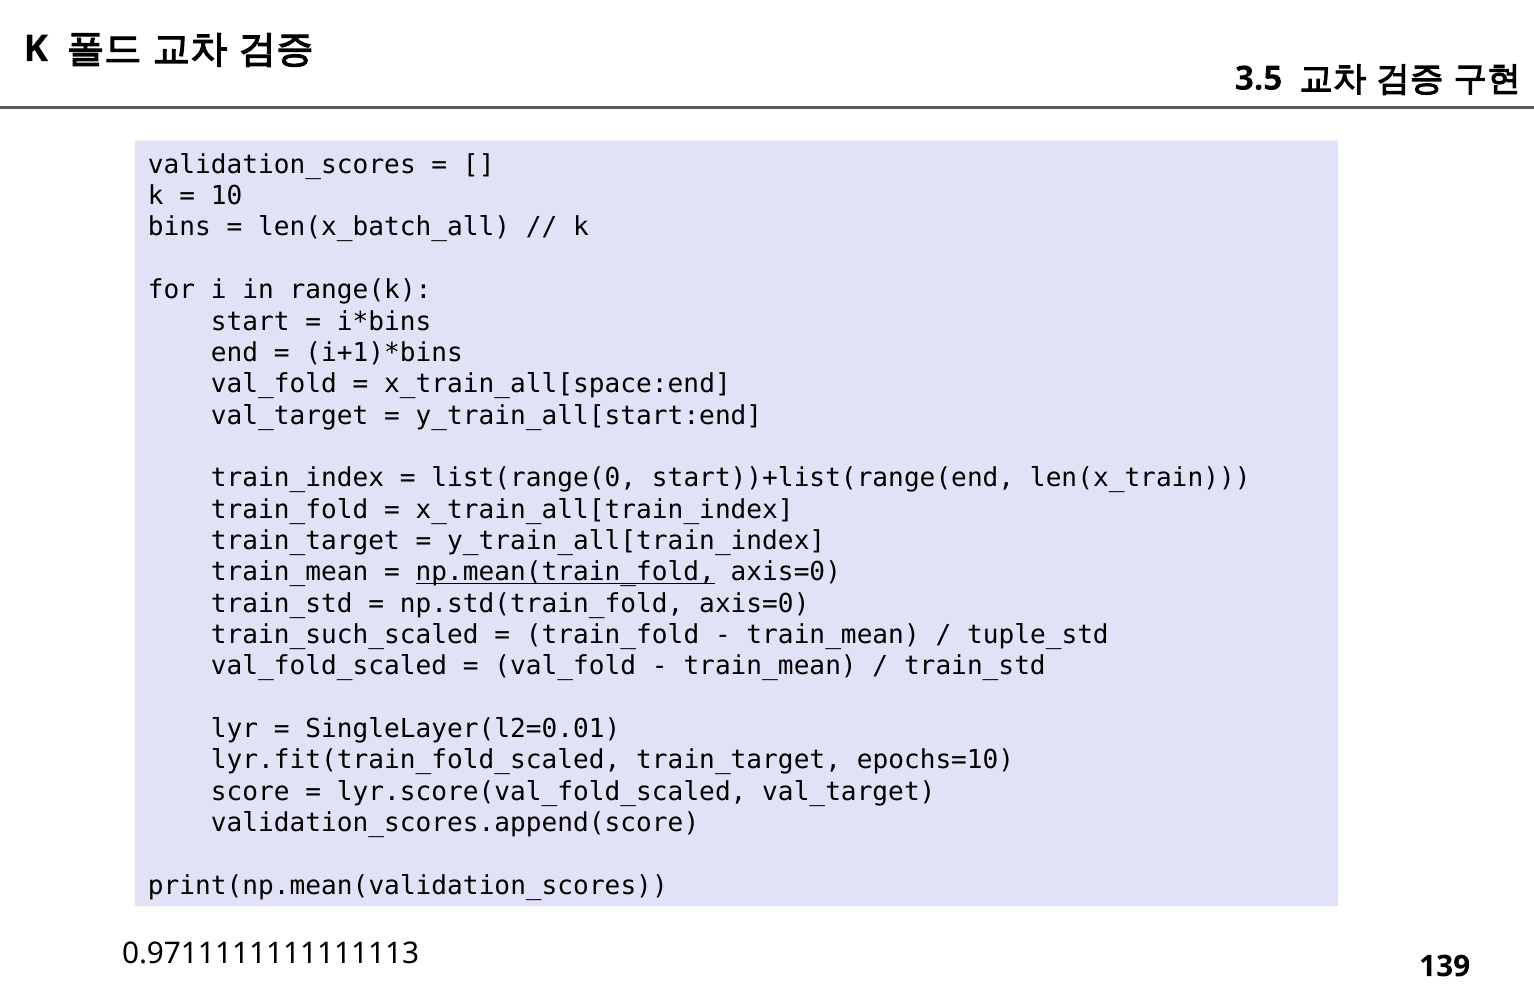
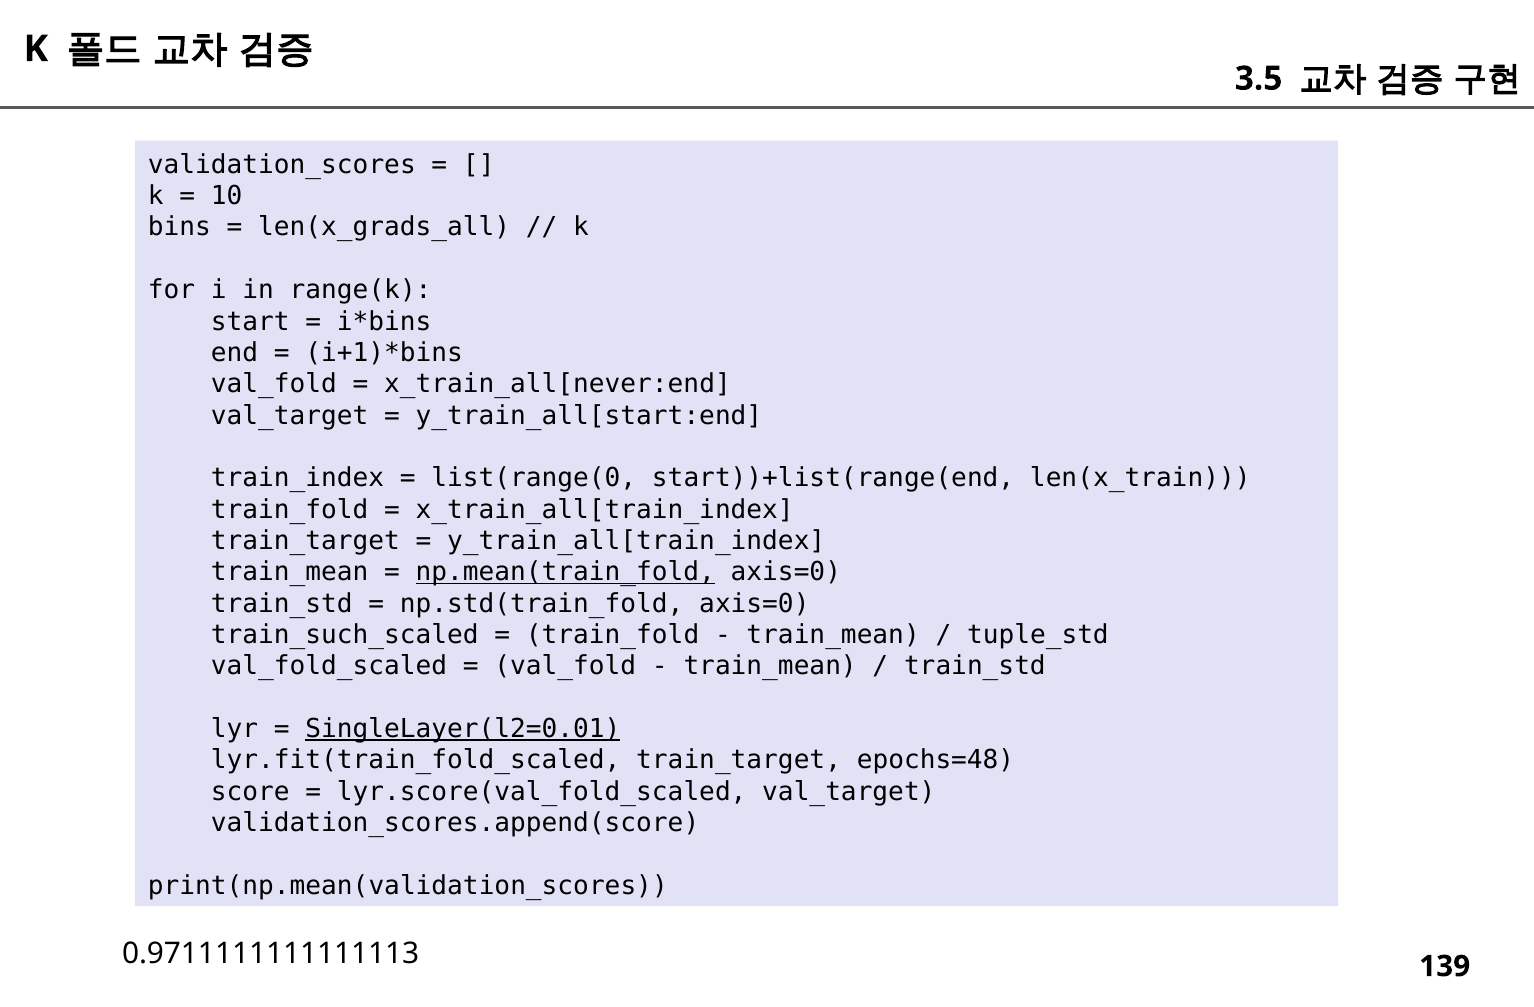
len(x_batch_all: len(x_batch_all -> len(x_grads_all (384, 227)
x_train_all[space:end: x_train_all[space:end -> x_train_all[never:end (557, 384)
SingleLayer(l2=0.01 underline: none -> present (463, 729)
epochs=10: epochs=10 -> epochs=48 (936, 761)
